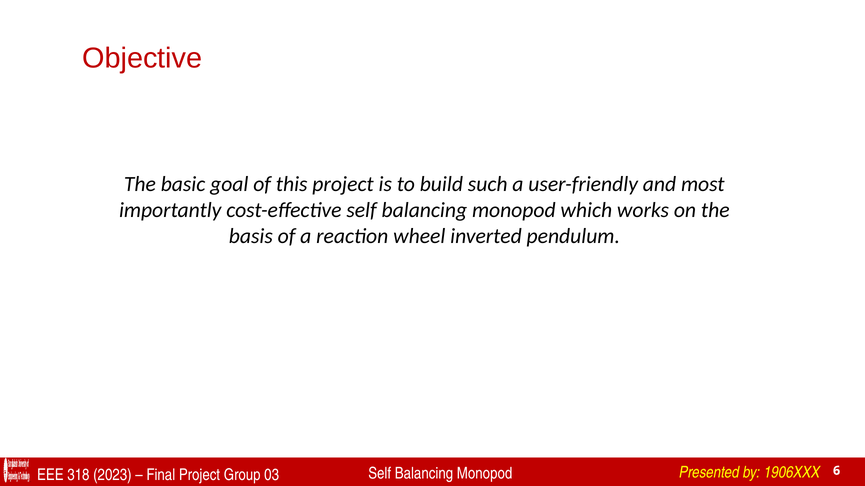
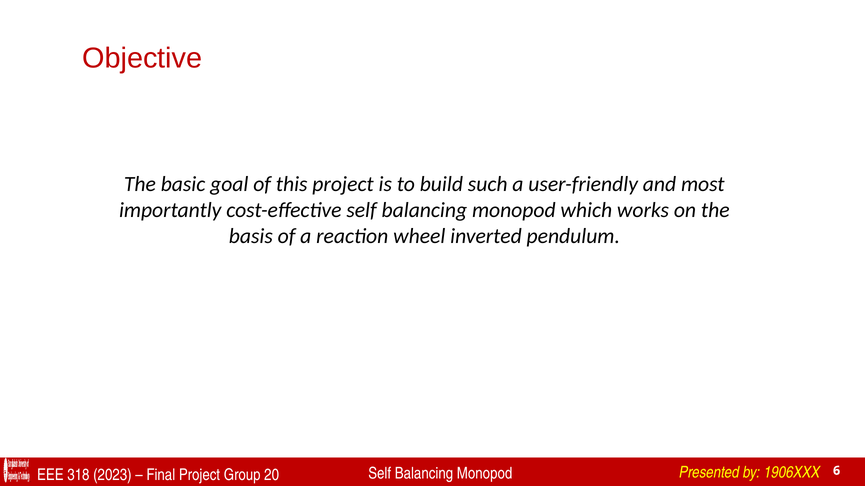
03: 03 -> 20 (272, 475)
